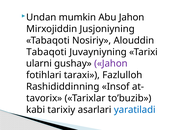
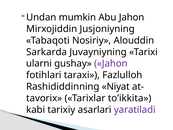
Tabaqoti: Tabaqoti -> Sarkarda (47, 52)
Insof: Insof -> Niyat (116, 86)
to’buzib: to’buzib -> to’ikkita (130, 98)
yaratiladi colour: blue -> purple (135, 110)
